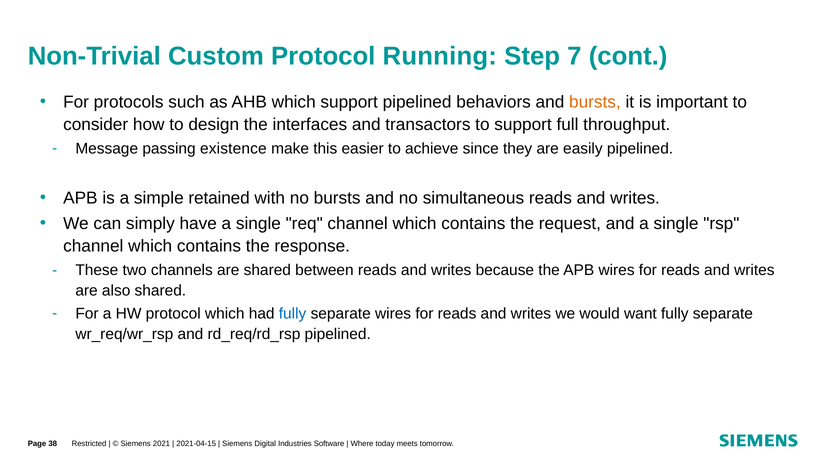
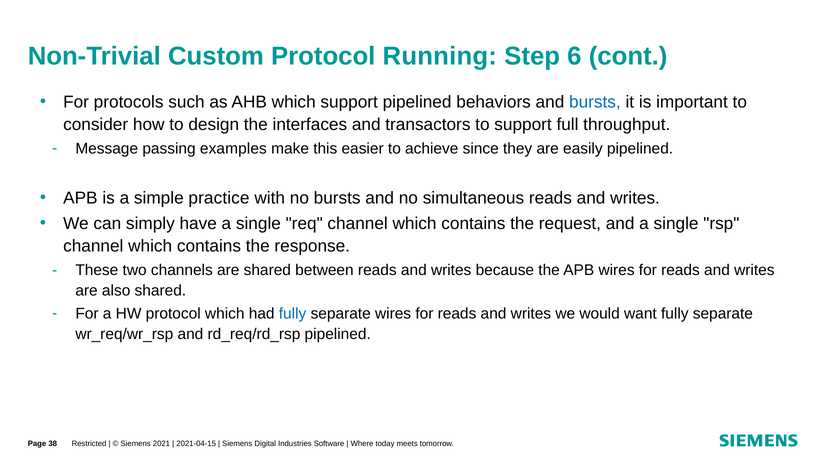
7: 7 -> 6 (574, 56)
bursts colour: orange -> blue (595, 102)
existence: existence -> examples (233, 149)
retained: retained -> practice (219, 198)
